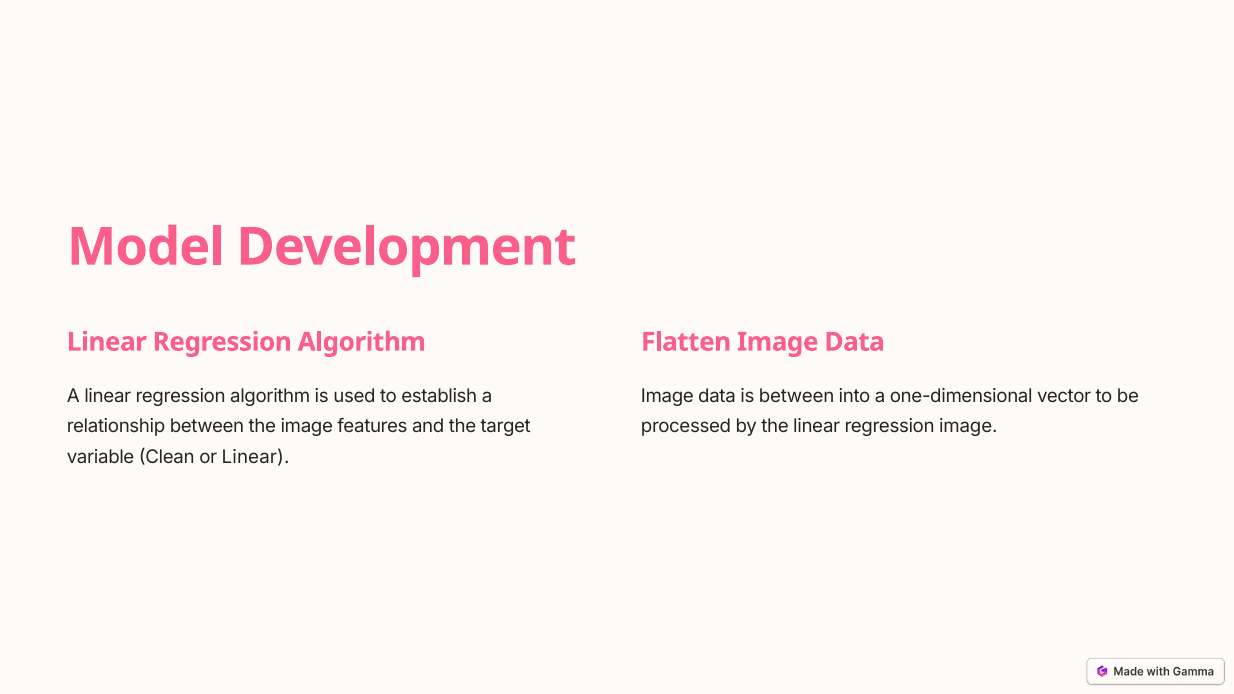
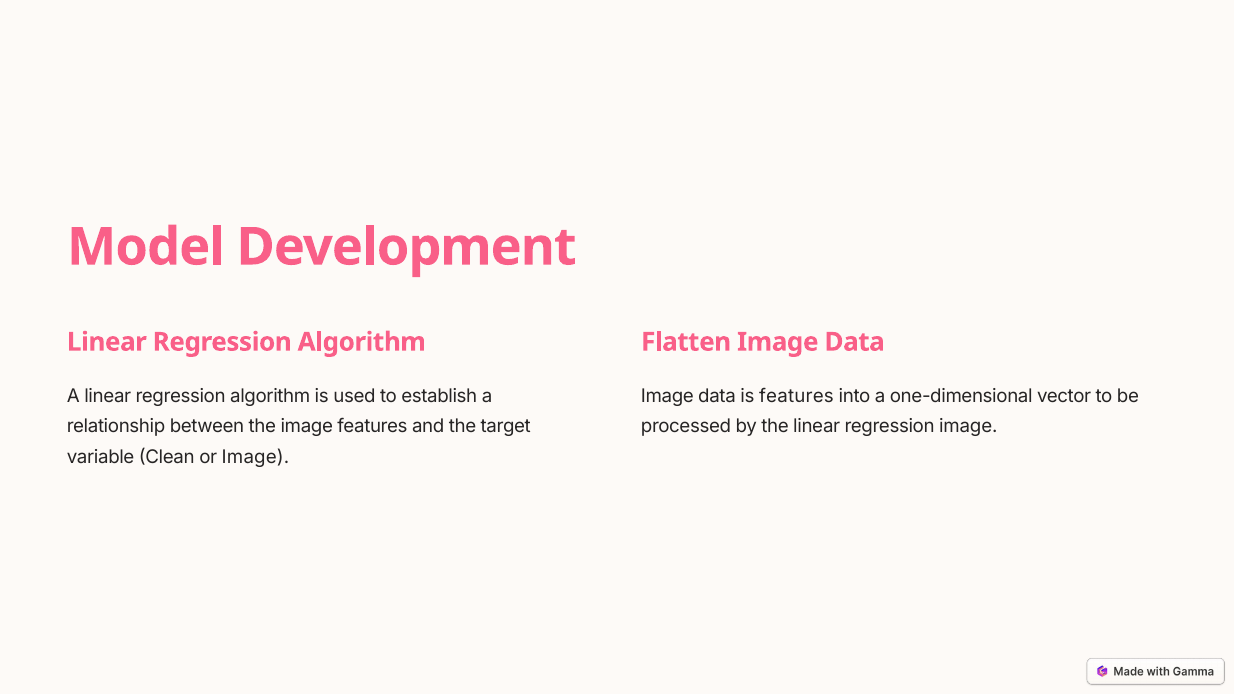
is between: between -> features (796, 396)
or Linear: Linear -> Image (256, 457)
